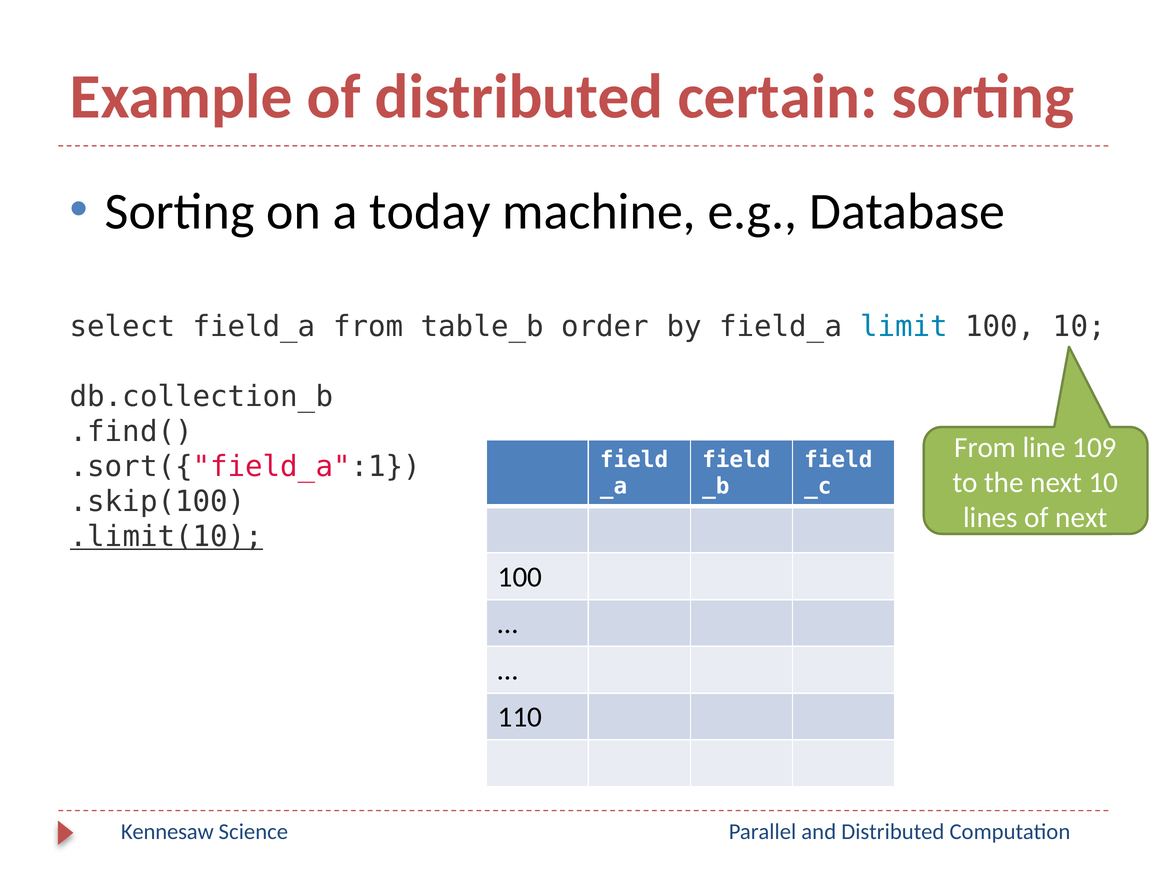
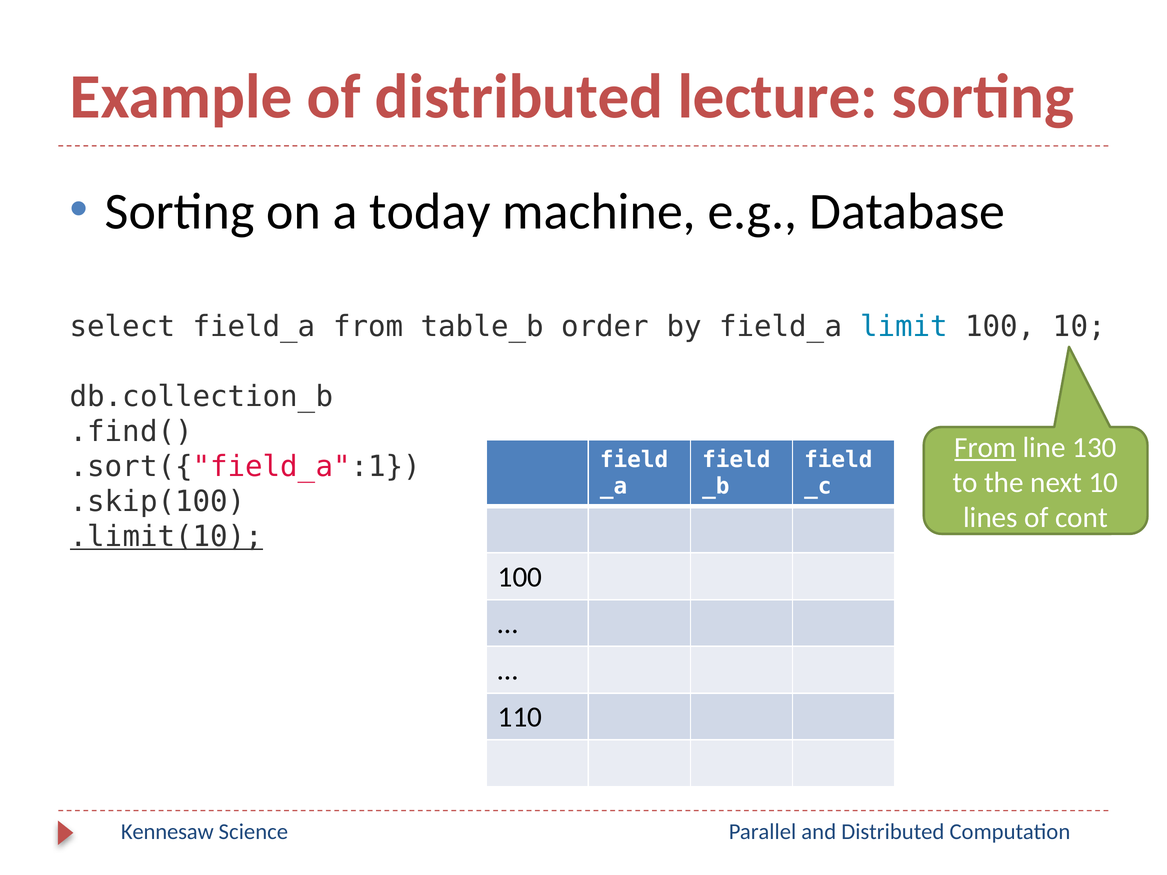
certain: certain -> lecture (778, 97)
From underline: none -> present (985, 448)
109: 109 -> 130 (1094, 448)
of next: next -> cont (1081, 518)
